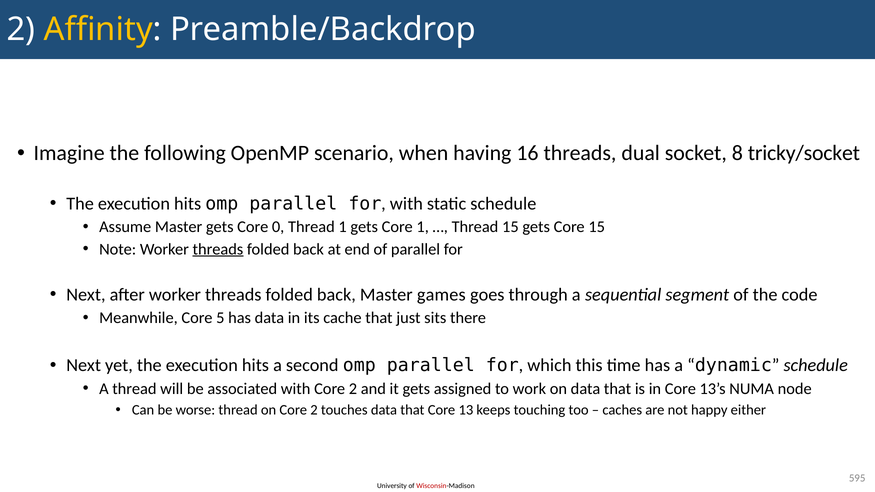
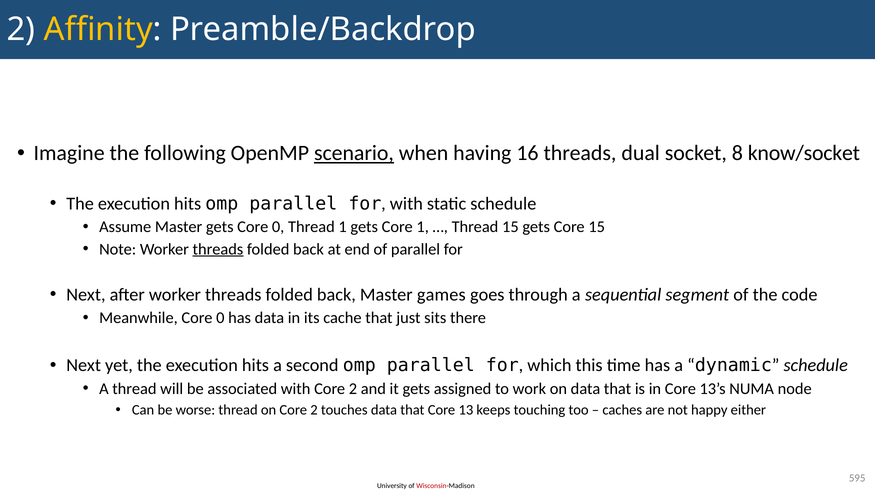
scenario underline: none -> present (354, 153)
tricky/socket: tricky/socket -> know/socket (804, 153)
Meanwhile Core 5: 5 -> 0 (220, 318)
